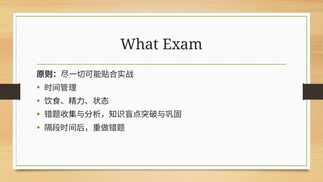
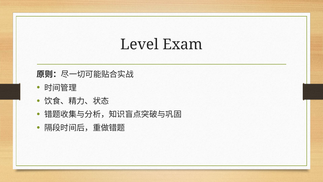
What: What -> Level (139, 44)
